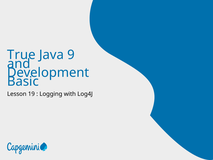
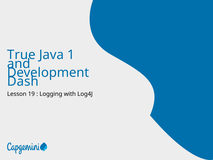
9: 9 -> 1 (71, 55)
Basic: Basic -> Dash (23, 81)
